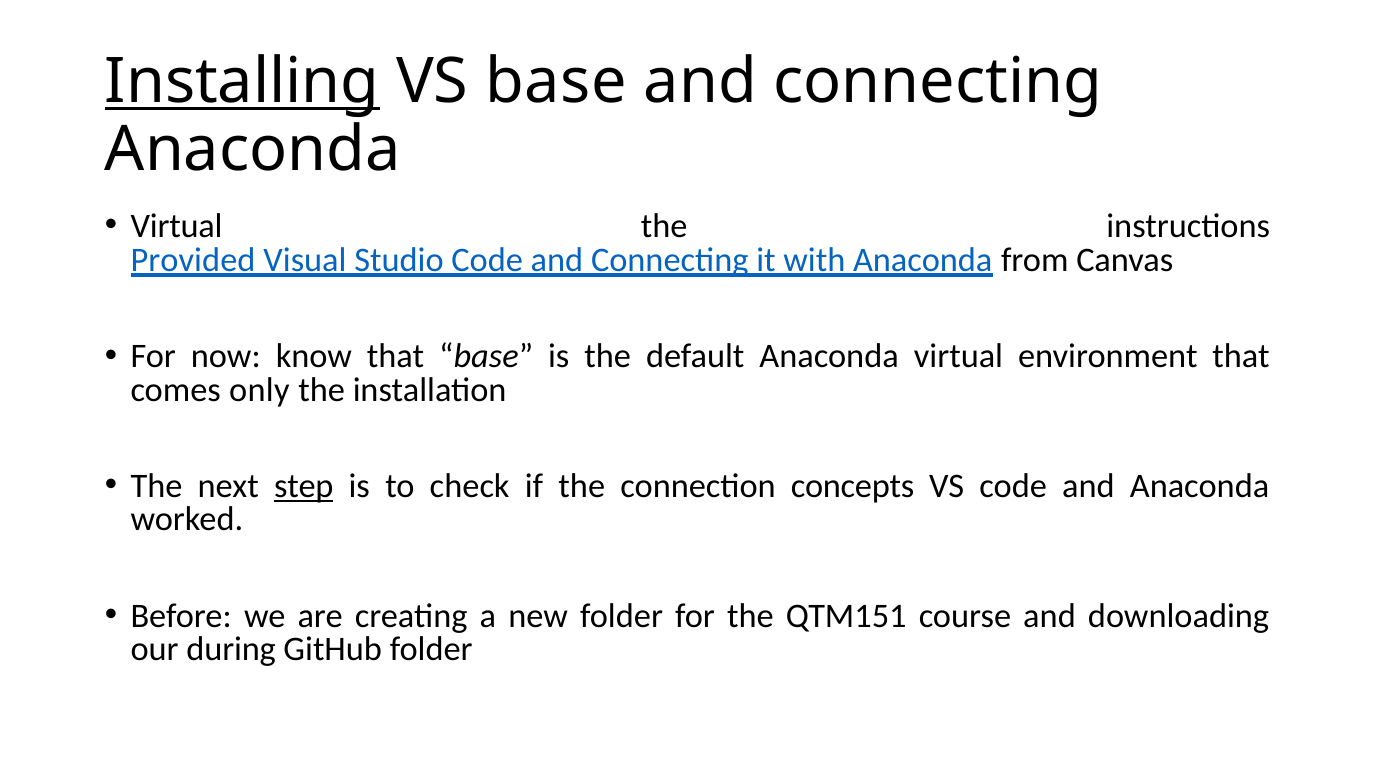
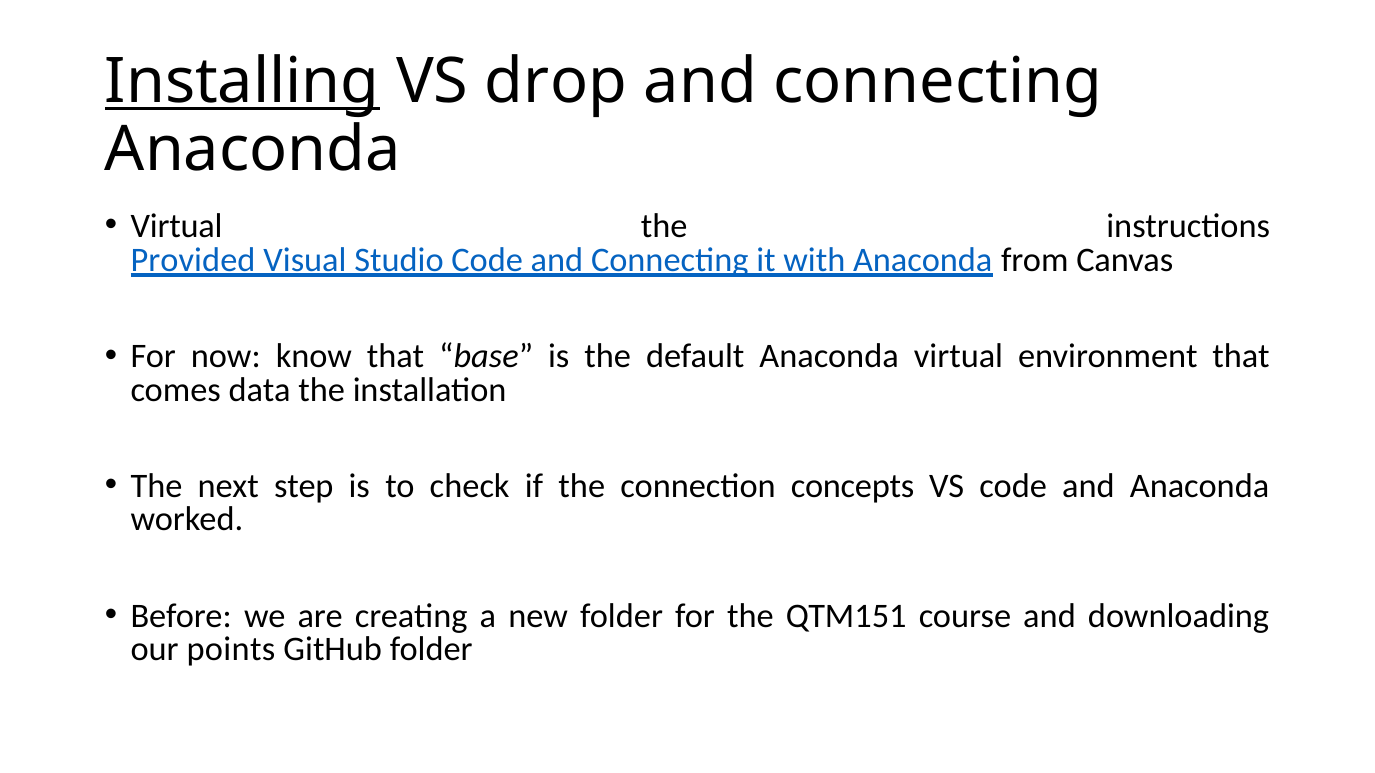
VS base: base -> drop (556, 81)
only: only -> data (260, 390)
step underline: present -> none (304, 486)
during: during -> points (231, 649)
